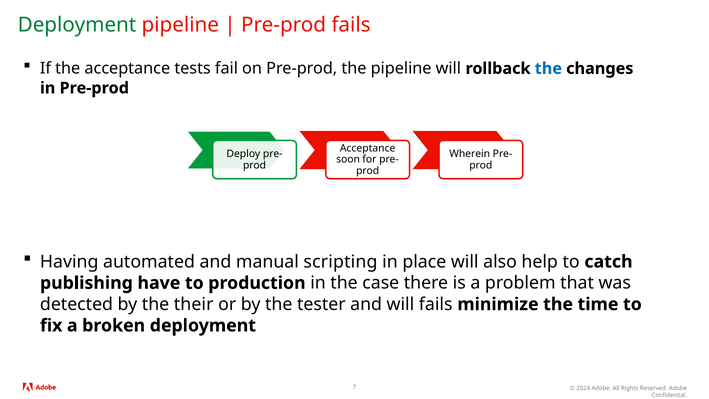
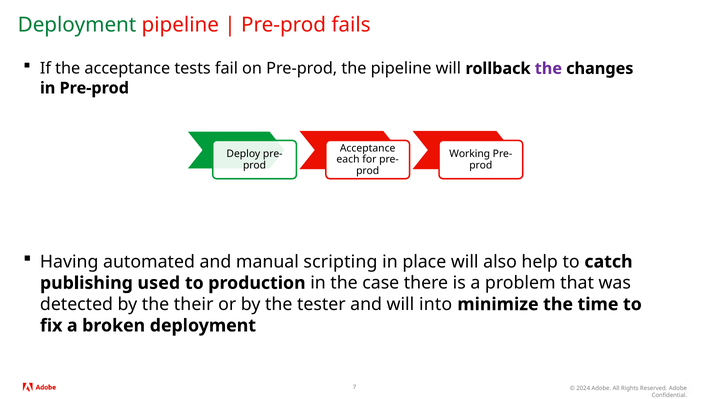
the colour: blue -> purple (548, 69)
Wherein: Wherein -> Working (470, 154)
soon: soon -> each (348, 159)
have: have -> used (159, 283)
will fails: fails -> into (436, 304)
